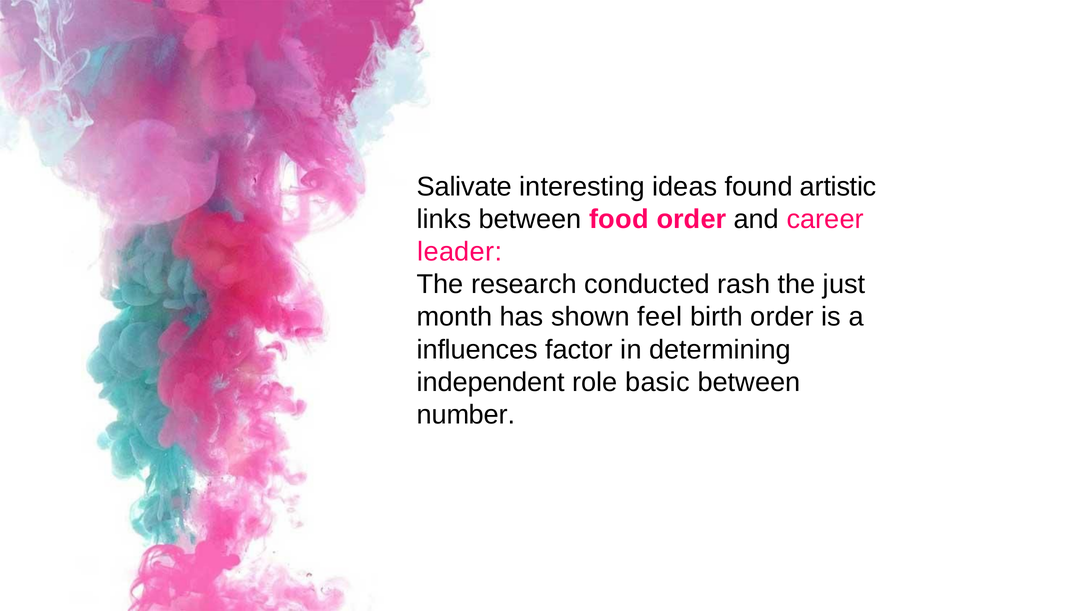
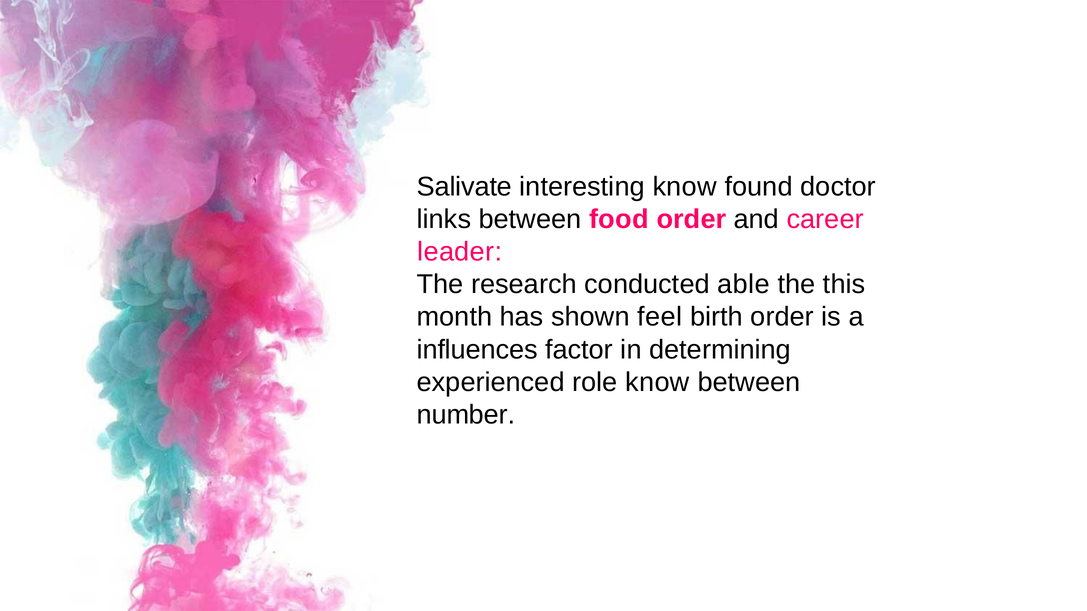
interesting ideas: ideas -> know (685, 187)
artistic: artistic -> doctor (838, 187)
rash: rash -> able (744, 285)
just: just -> this (844, 285)
independent: independent -> experienced (491, 382)
role basic: basic -> know (657, 382)
